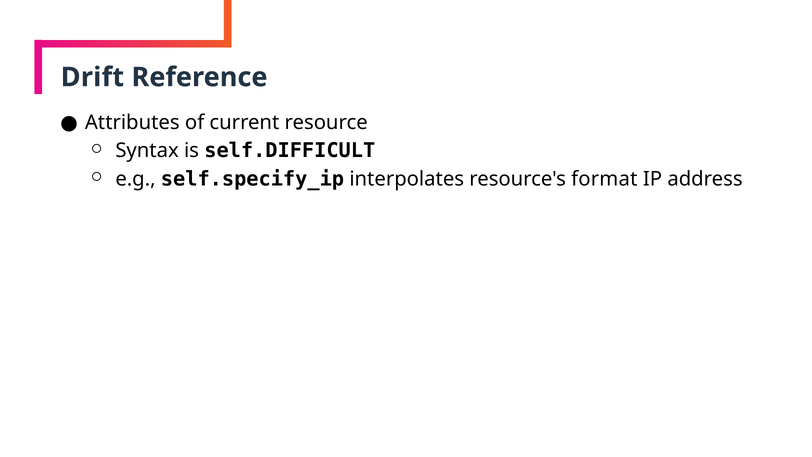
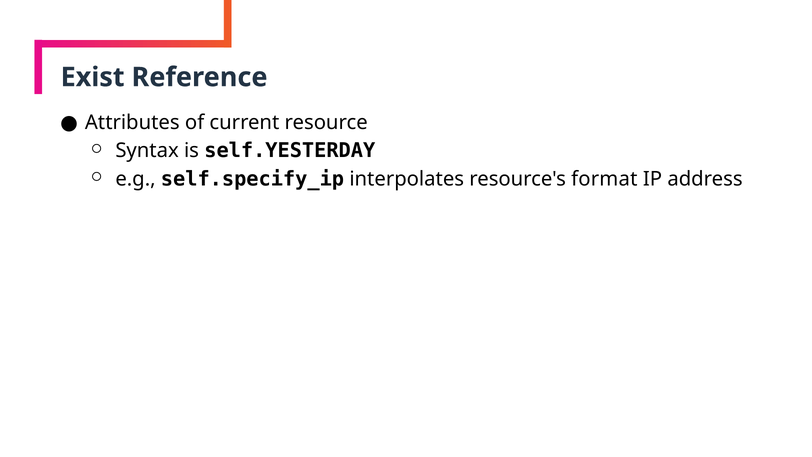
Drift: Drift -> Exist (93, 77)
self.DIFFICULT: self.DIFFICULT -> self.YESTERDAY (290, 151)
